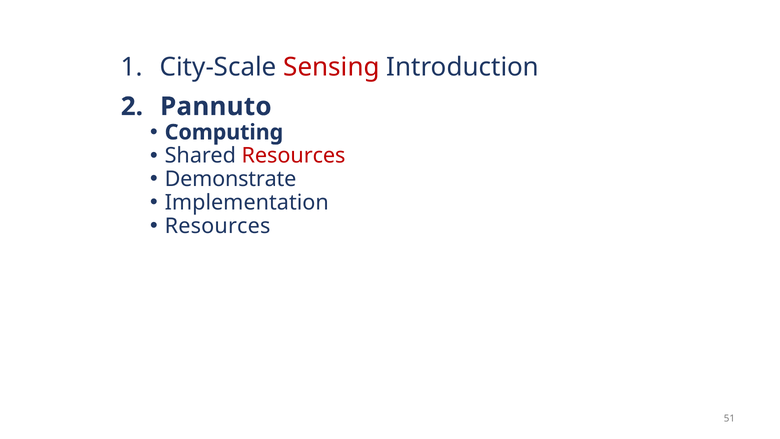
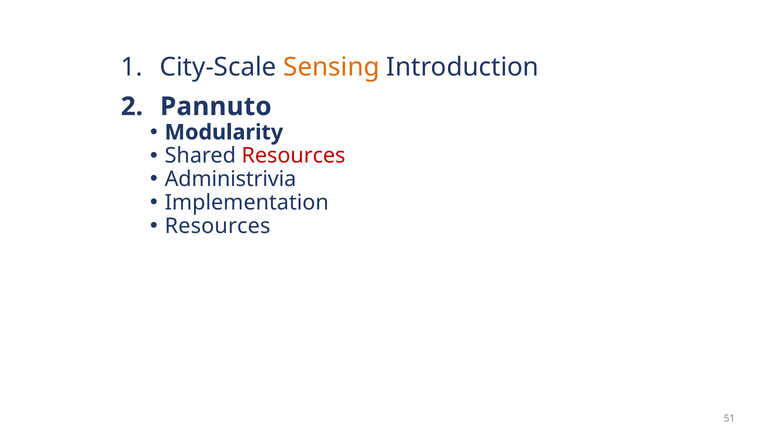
Sensing colour: red -> orange (332, 67)
Computing: Computing -> Modularity (224, 132)
Demonstrate: Demonstrate -> Administrivia (230, 179)
